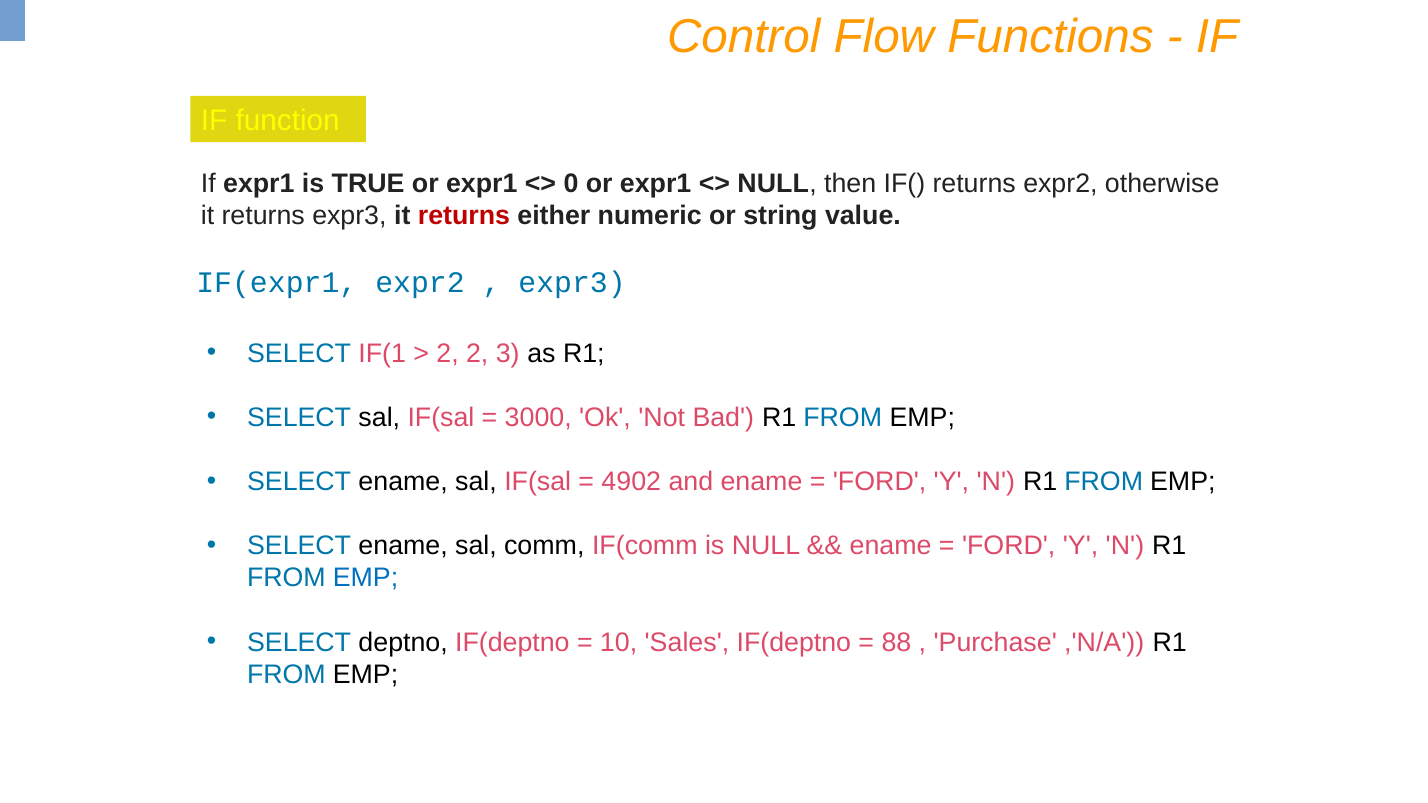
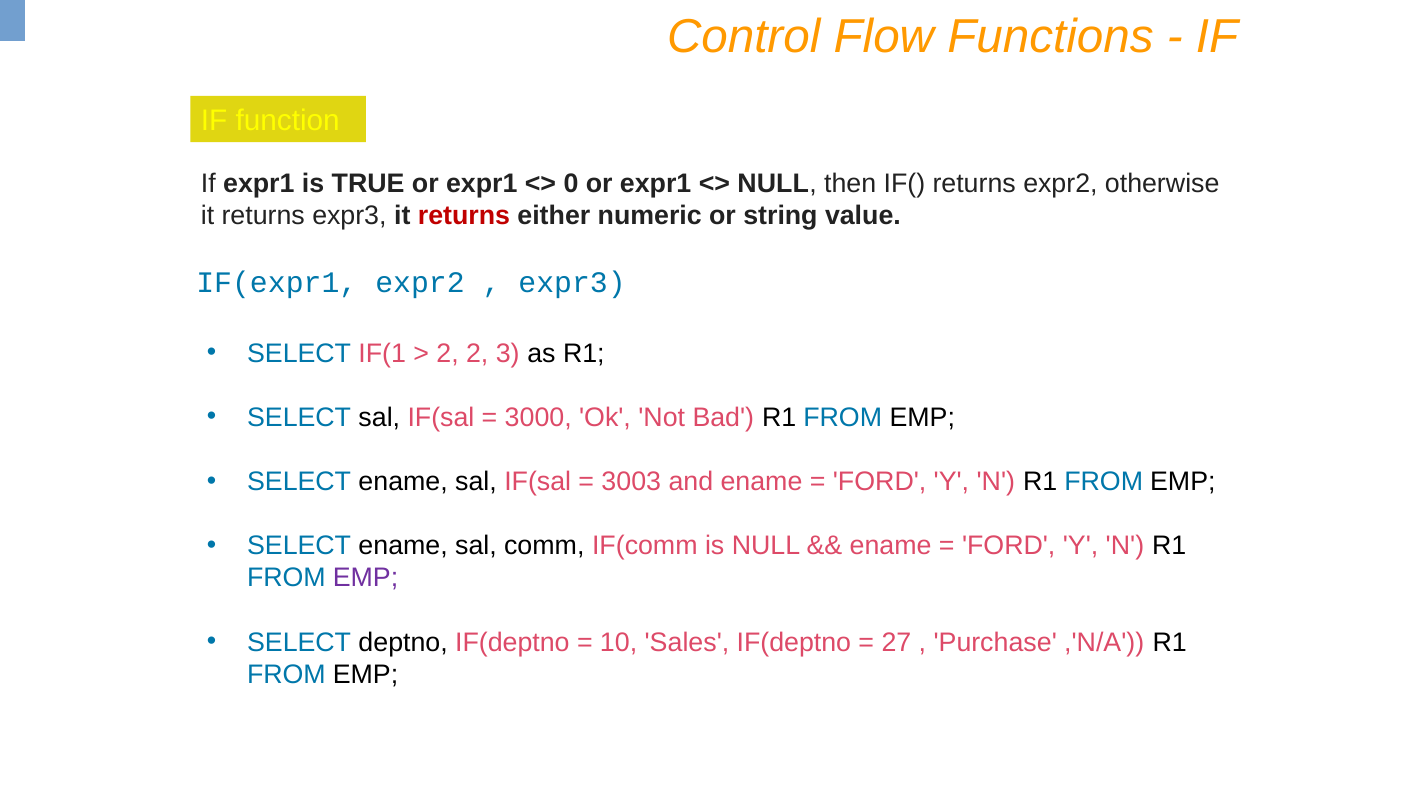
4902: 4902 -> 3003 (631, 482)
EMP colour: blue -> purple (365, 578)
88: 88 -> 27 (896, 643)
